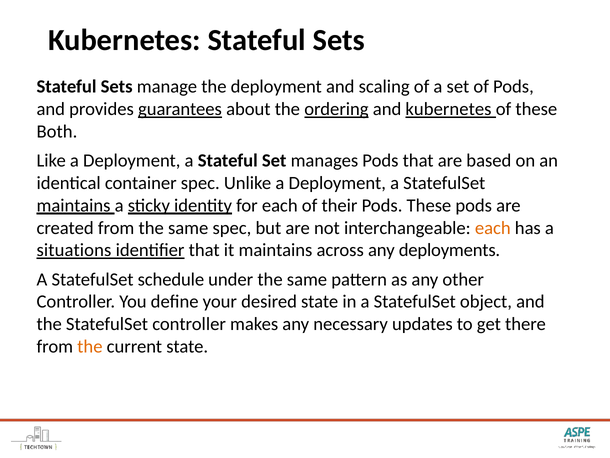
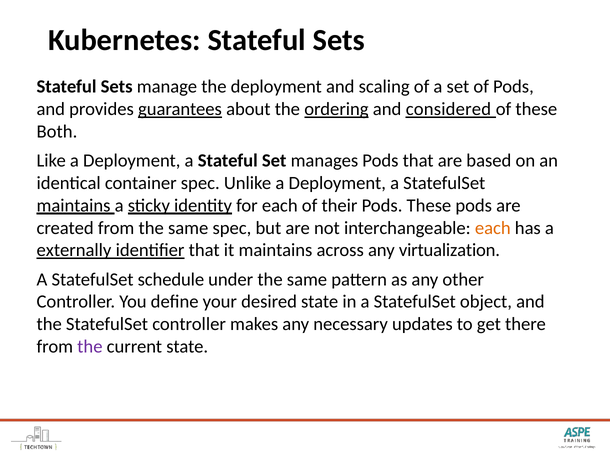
and kubernetes: kubernetes -> considered (448, 109)
situations: situations -> externally (74, 250)
deployments: deployments -> virtualization (449, 250)
the colour: orange -> purple (90, 346)
